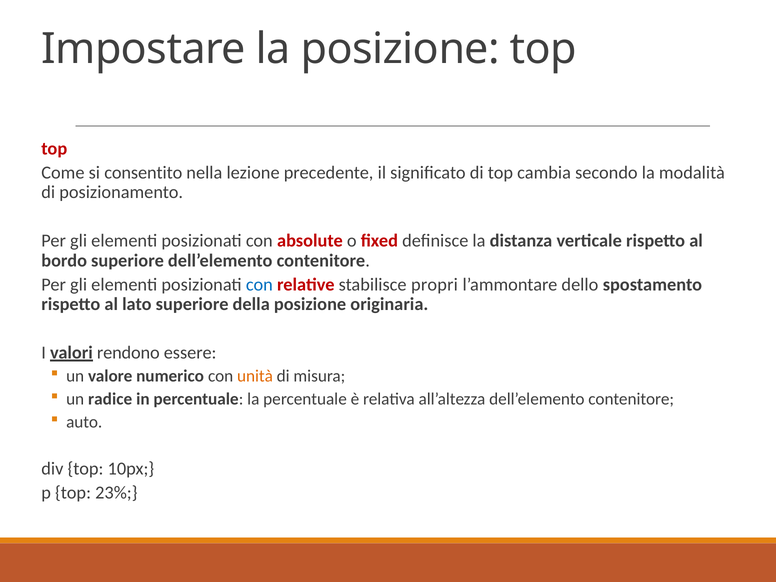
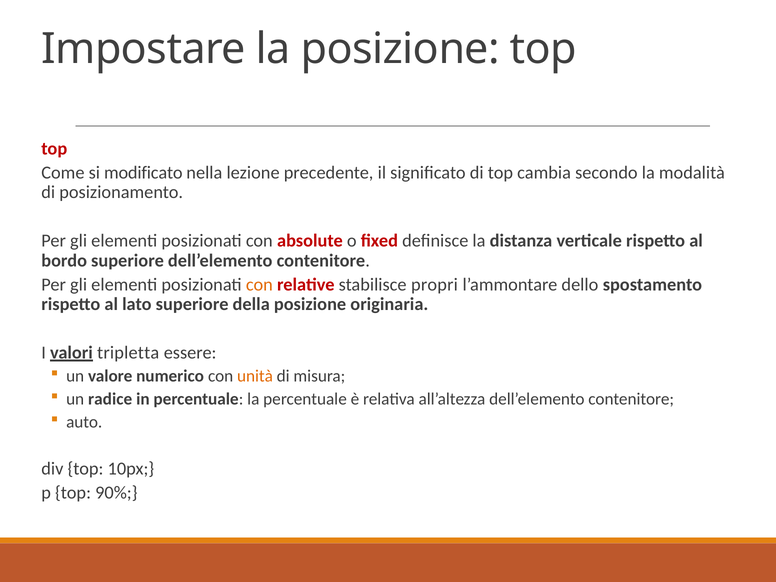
consentito: consentito -> modificato (143, 173)
con colour: blue -> orange (259, 285)
rendono: rendono -> tripletta (128, 353)
23%: 23% -> 90% (116, 493)
